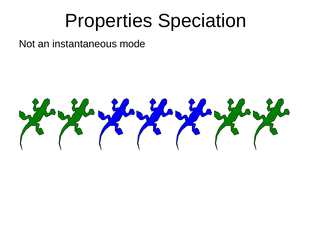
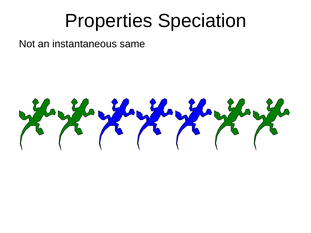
mode: mode -> same (132, 44)
